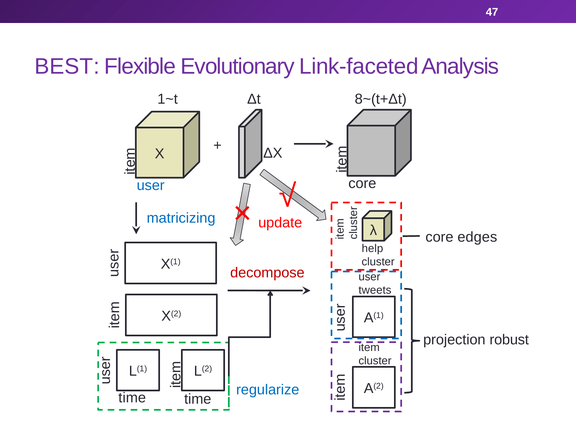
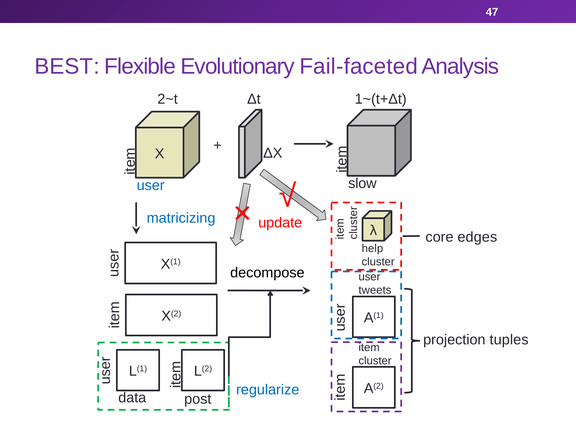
Link-faceted: Link-faceted -> Fail-faceted (359, 66)
1~t: 1~t -> 2~t (168, 99)
8~(t+Δt: 8~(t+Δt -> 1~(t+Δt (381, 99)
core: core -> slow (362, 183)
decompose colour: red -> black (267, 273)
robust: robust -> tuples (509, 340)
time: time -> data (132, 398)
time: time -> post (198, 399)
